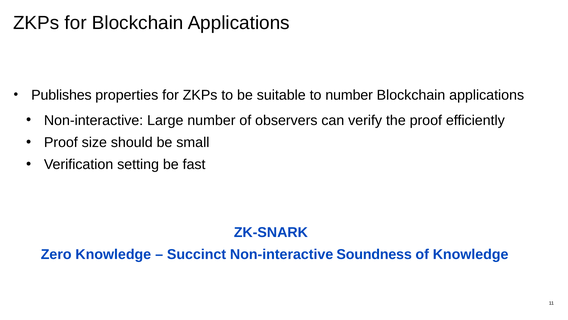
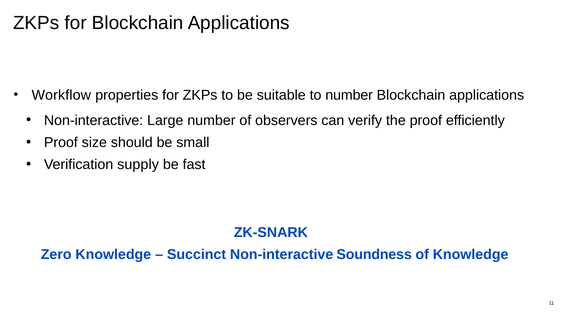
Publishes: Publishes -> Workflow (61, 95)
setting: setting -> supply (138, 164)
